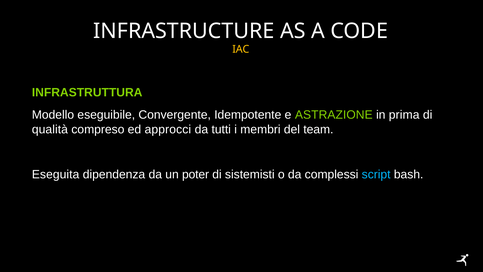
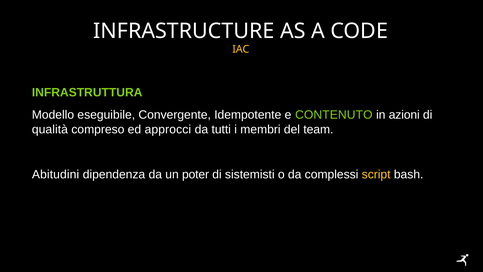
ASTRAZIONE: ASTRAZIONE -> CONTENUTO (334, 115)
prima: prima -> azioni (404, 115)
Eseguita: Eseguita -> Abitudini (56, 174)
script colour: light blue -> yellow (376, 174)
